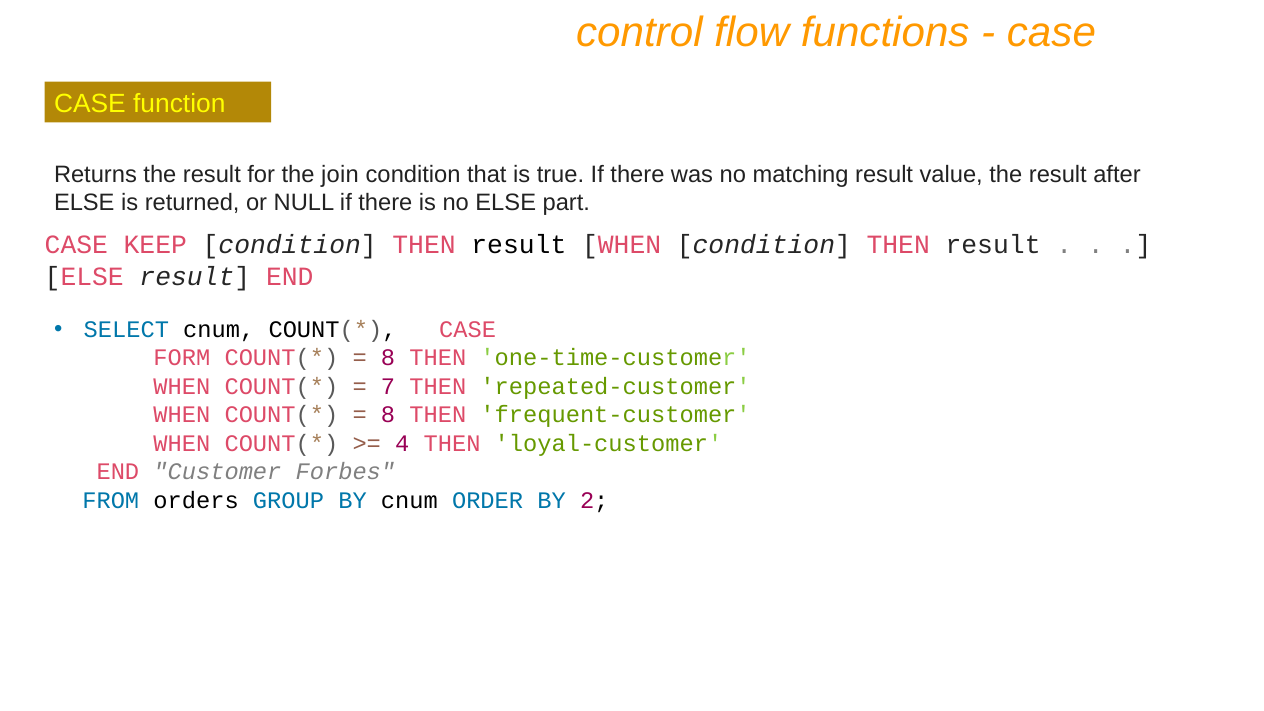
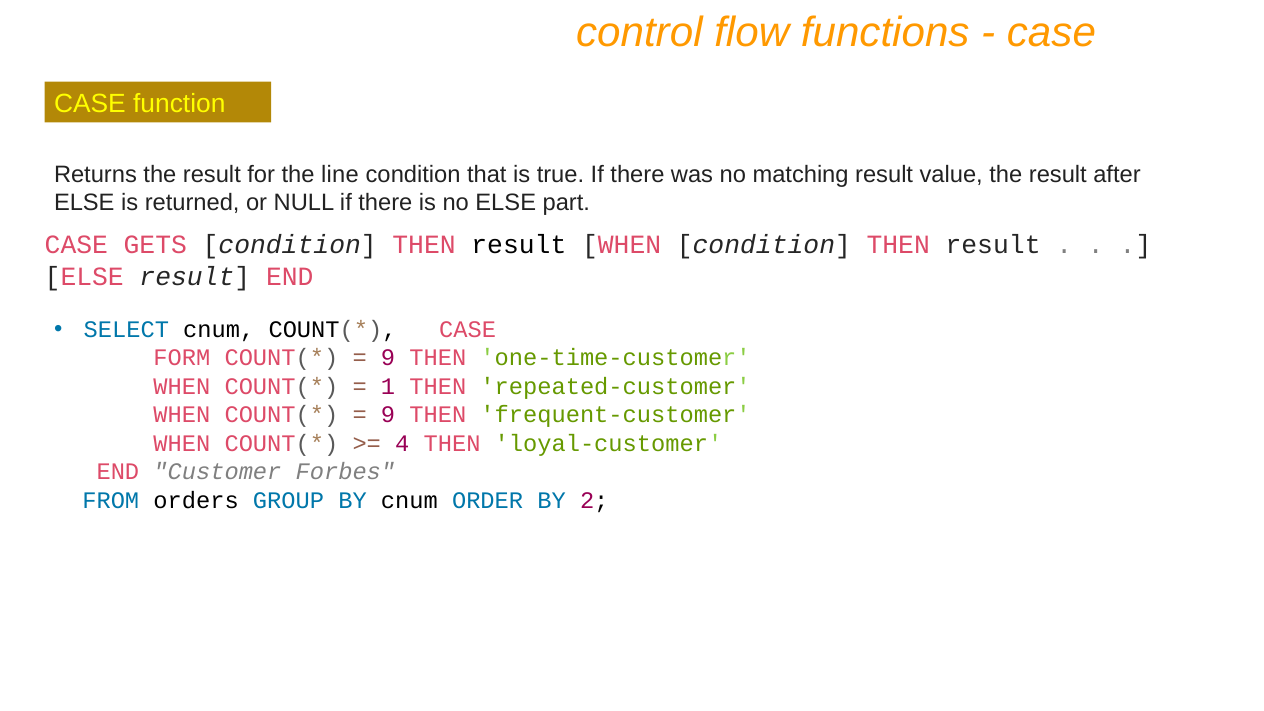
join: join -> line (340, 175)
KEEP: KEEP -> GETS (155, 245)
8: 8 -> 9 (388, 358)
7: 7 -> 1 (388, 387)
8: 8 -> 9 (388, 415)
